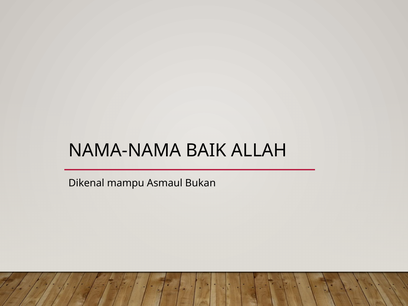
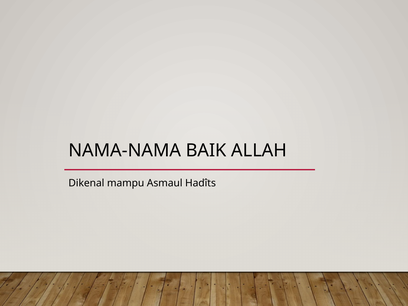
Bukan: Bukan -> Hadîts (201, 183)
